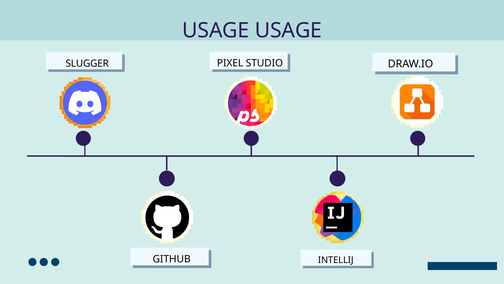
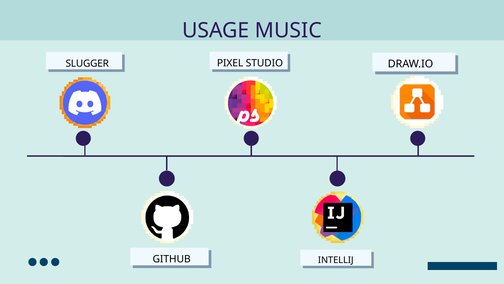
USAGE USAGE: USAGE -> MUSIC (288, 31)
